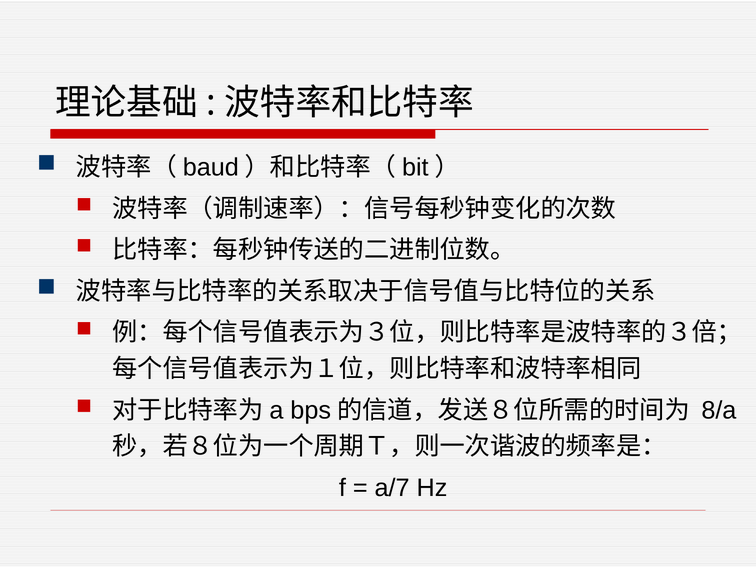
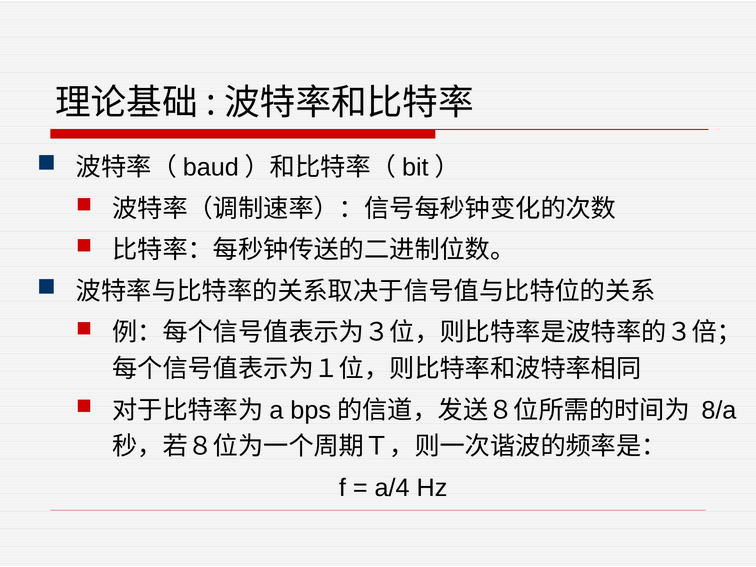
a/7: a/7 -> a/4 (392, 488)
